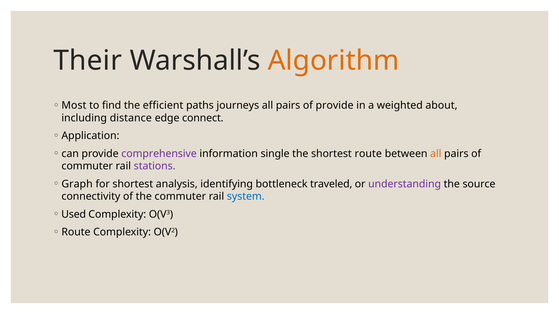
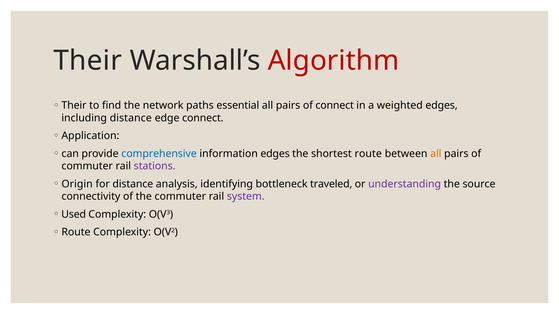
Algorithm colour: orange -> red (333, 61)
Most: Most -> Their (74, 106)
efficient: efficient -> network (163, 106)
journeys: journeys -> essential (238, 106)
of provide: provide -> connect (335, 106)
weighted about: about -> edges (442, 106)
comprehensive colour: purple -> blue (159, 154)
information single: single -> edges (275, 154)
Graph: Graph -> Origin (77, 184)
for shortest: shortest -> distance (133, 184)
system colour: blue -> purple (246, 197)
